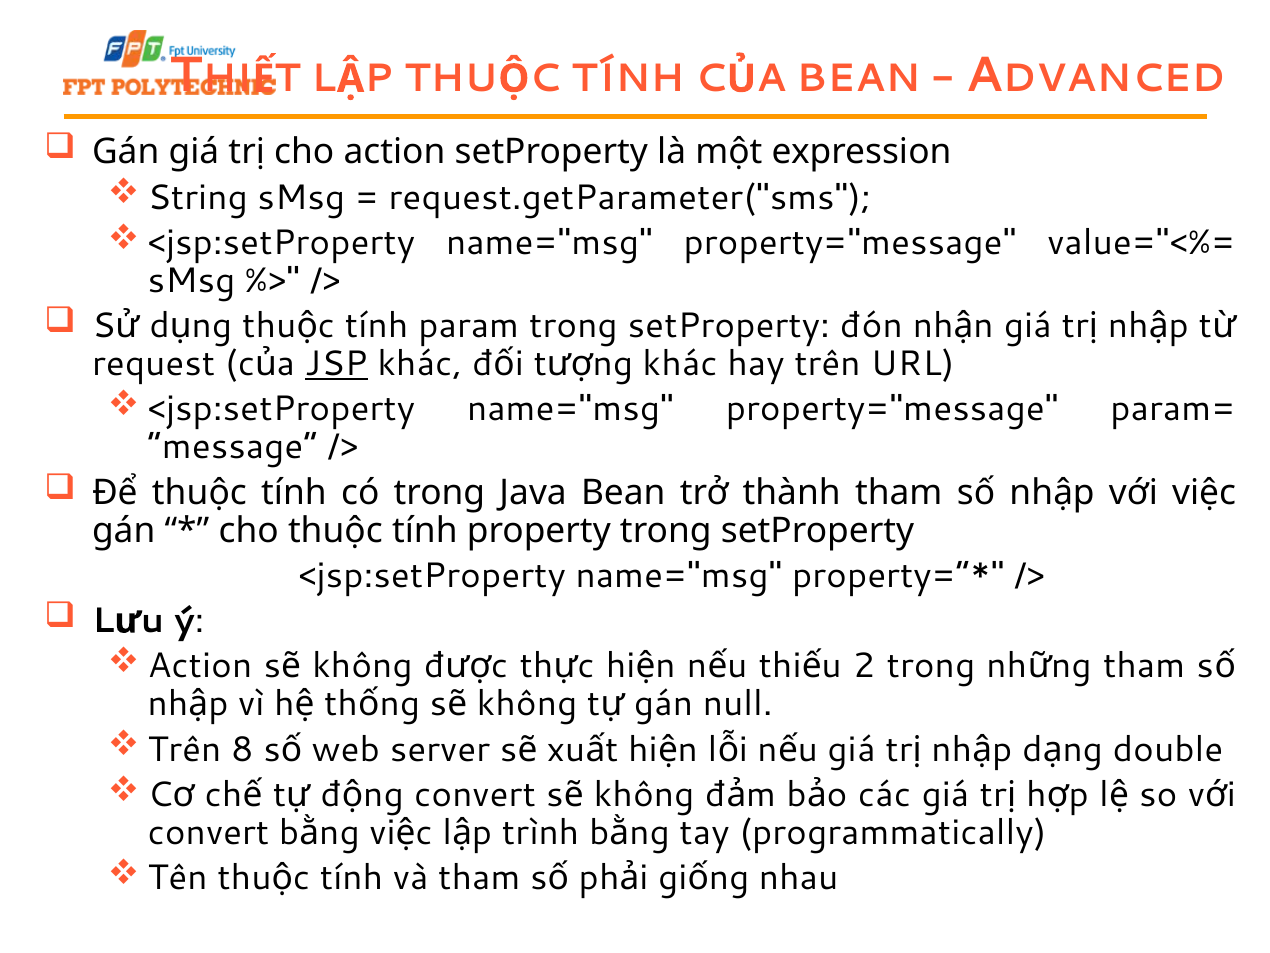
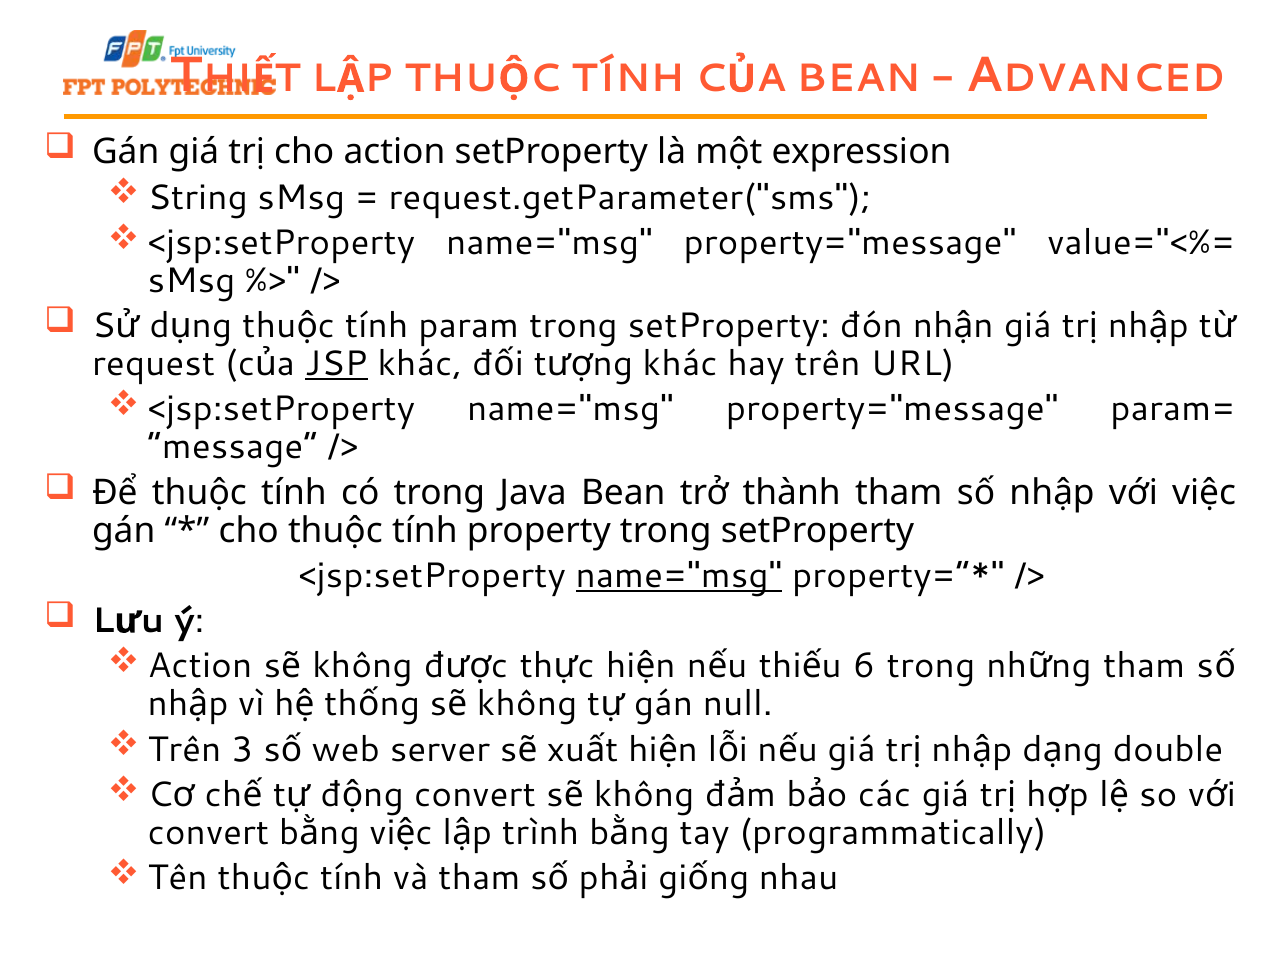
name="msg underline: none -> present (679, 575)
2: 2 -> 6 (864, 666)
8: 8 -> 3 (242, 749)
